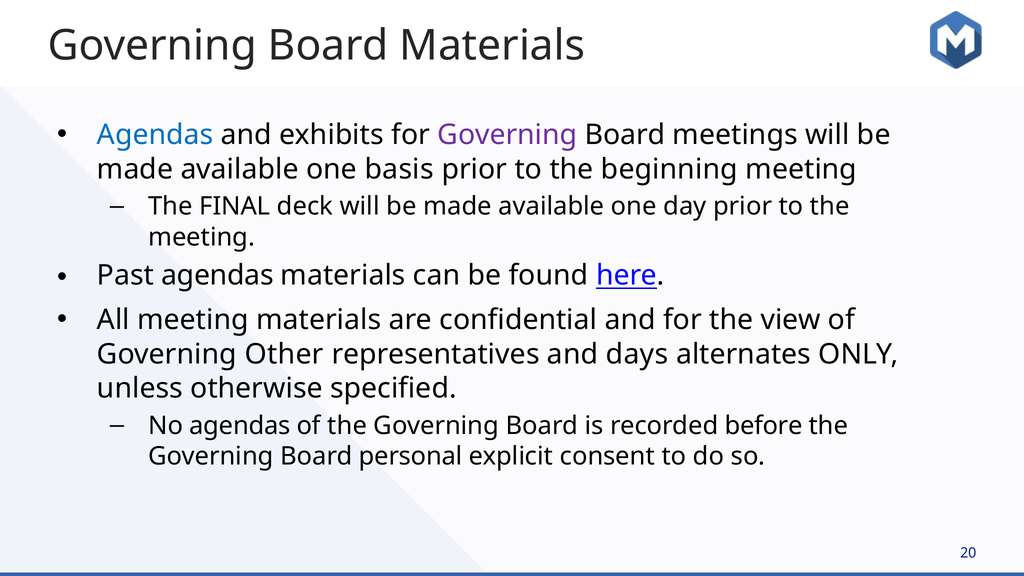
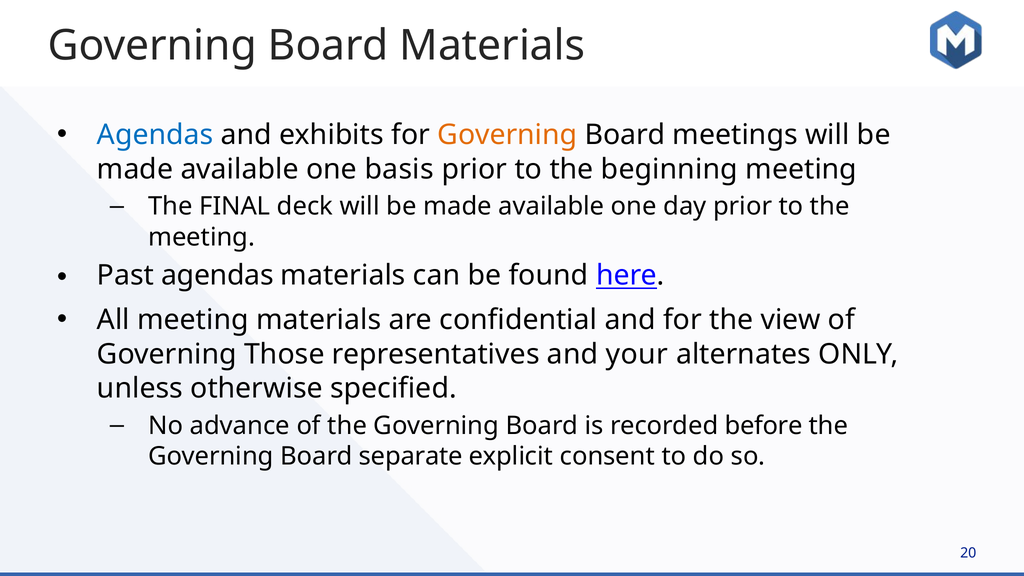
Governing colour: purple -> orange (507, 135)
Other: Other -> Those (284, 354)
days: days -> your (637, 354)
No agendas: agendas -> advance (240, 426)
personal: personal -> separate (411, 456)
